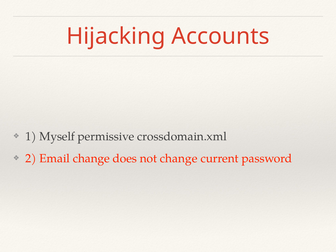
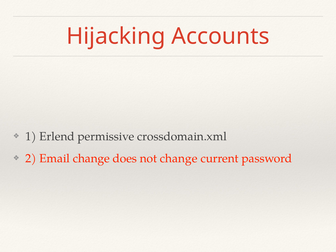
Myself: Myself -> Erlend (57, 136)
